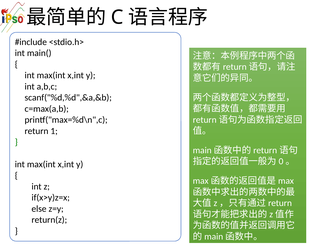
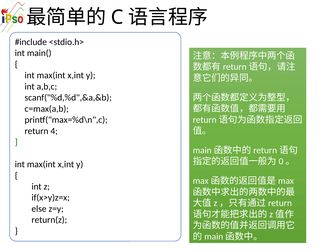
1: 1 -> 4 (54, 131)
